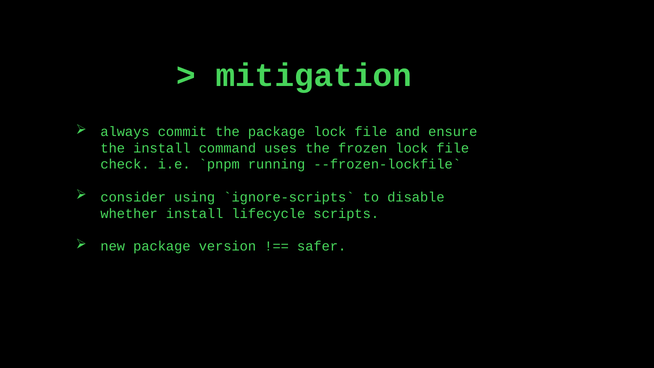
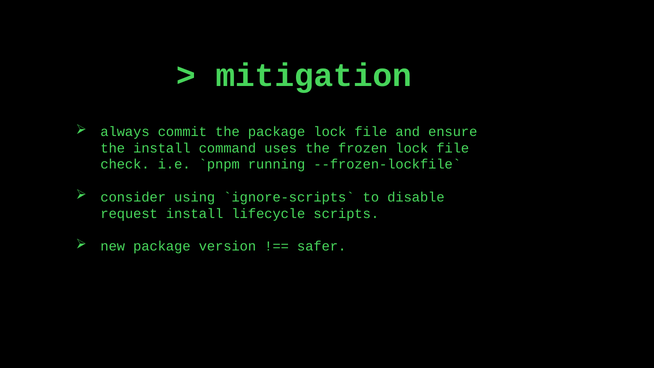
whether: whether -> request (129, 213)
